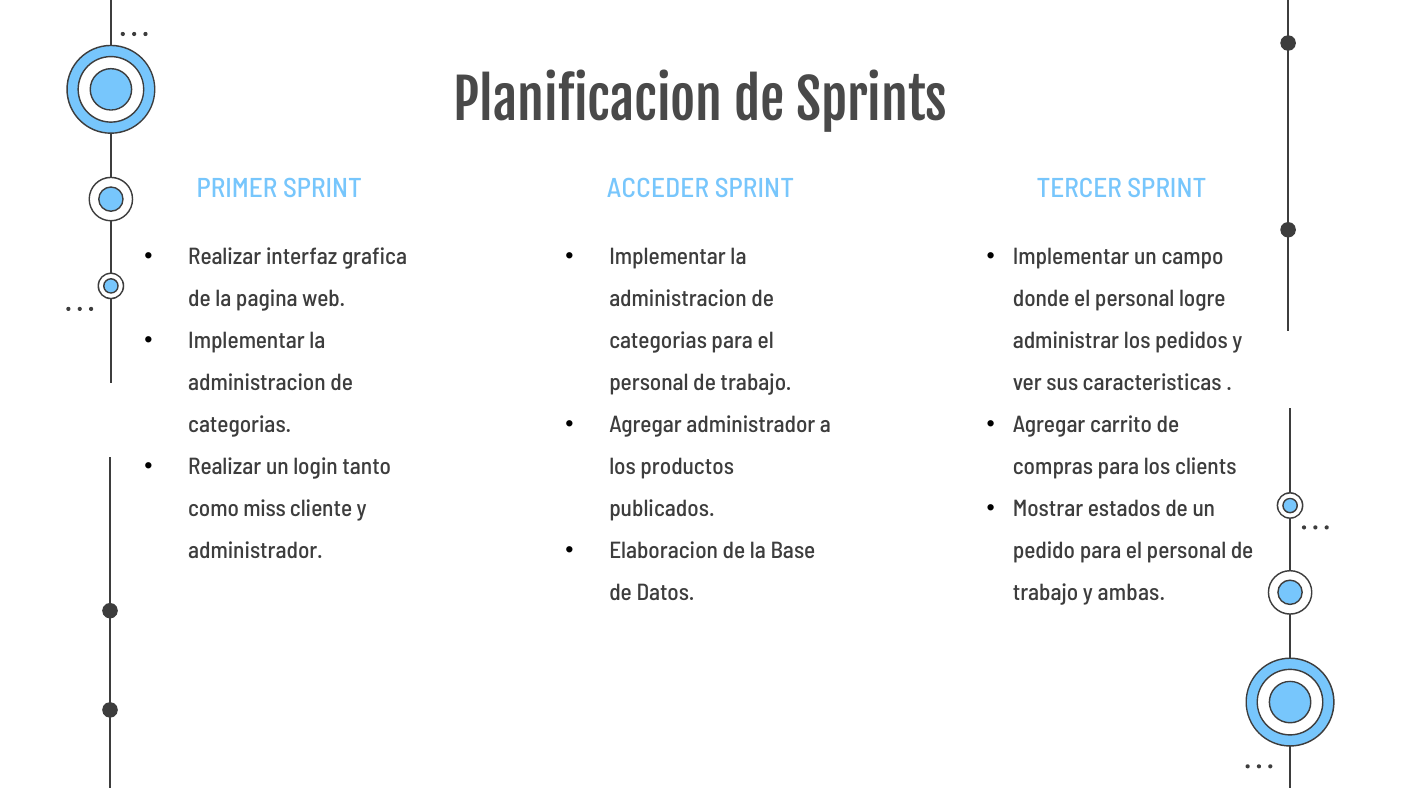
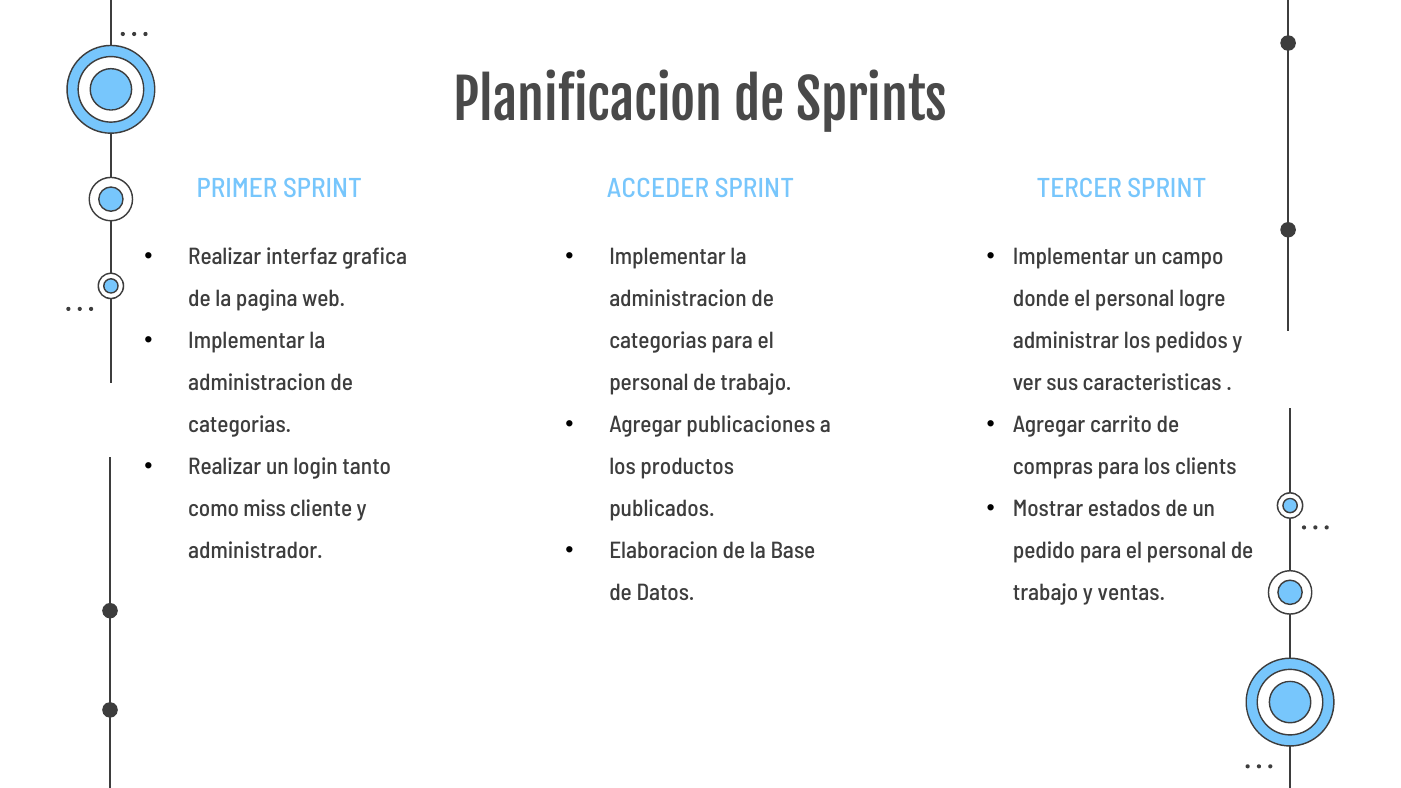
Agregar administrador: administrador -> publicaciones (751, 425)
ambas: ambas -> ventas (1131, 593)
